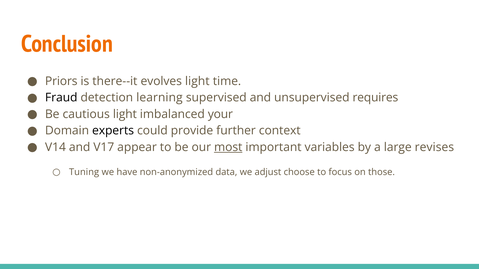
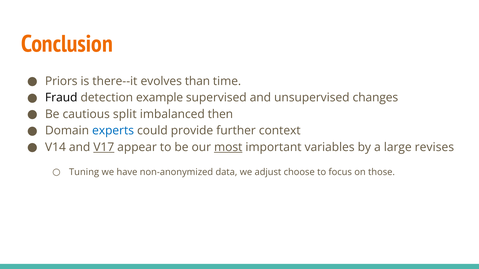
evolves light: light -> than (197, 81)
learning: learning -> example (160, 98)
requires: requires -> changes (375, 98)
cautious light: light -> split (125, 114)
your: your -> then (220, 114)
experts colour: black -> blue (113, 131)
V17 underline: none -> present (104, 147)
